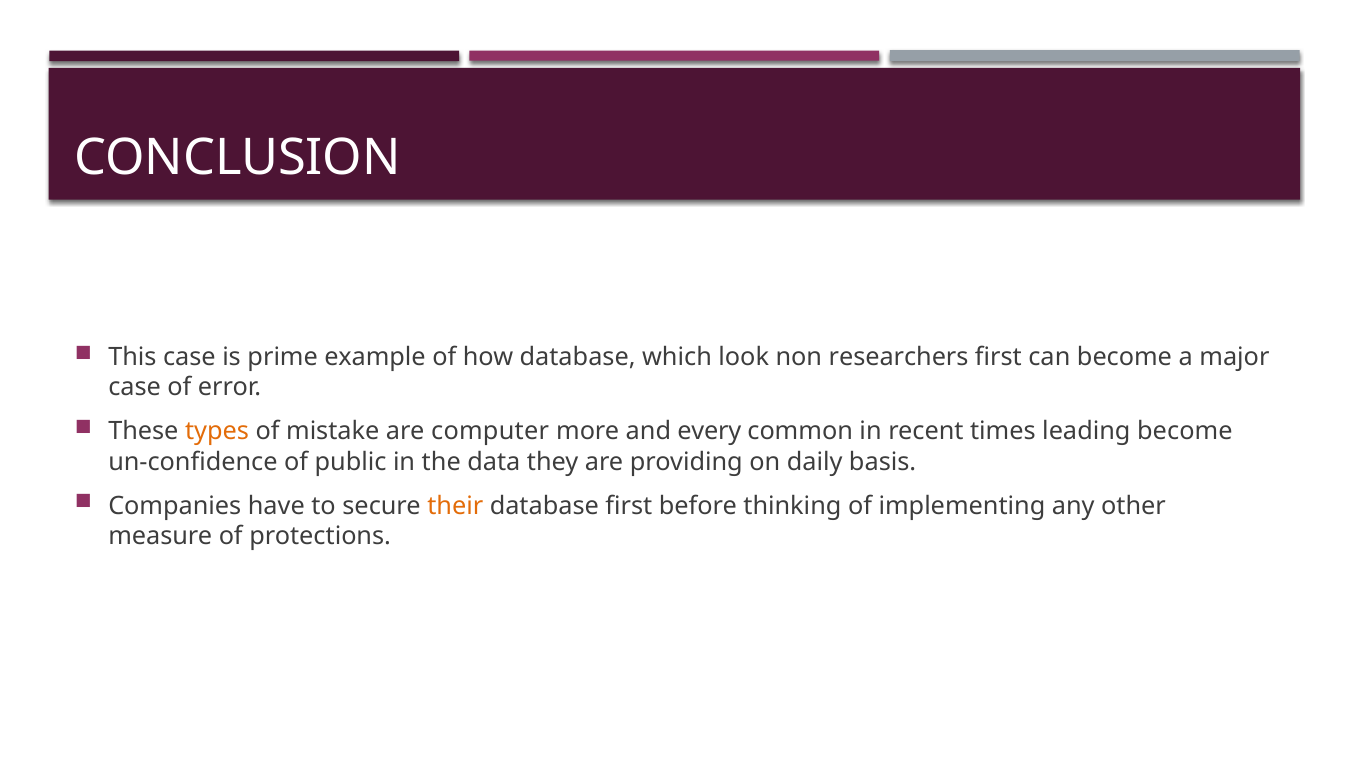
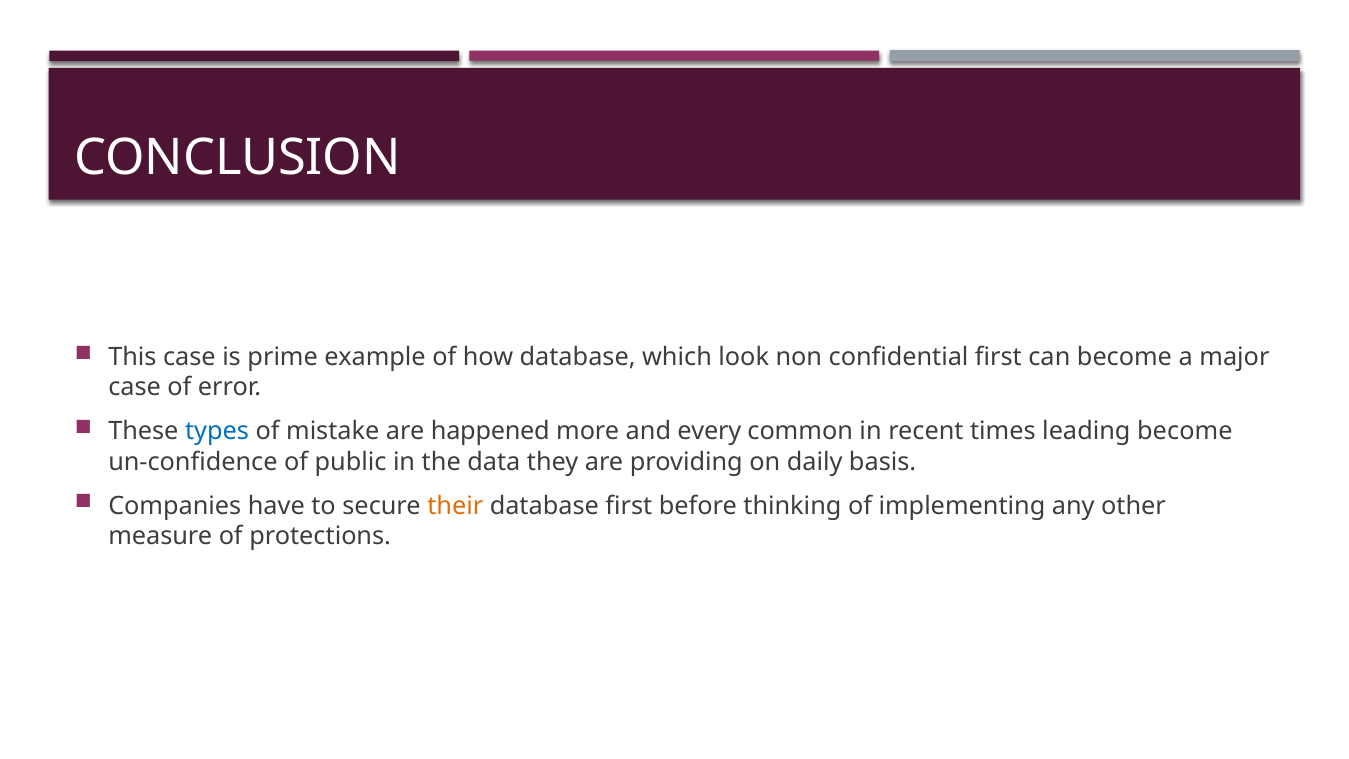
researchers: researchers -> confidential (899, 357)
types colour: orange -> blue (217, 431)
computer: computer -> happened (490, 431)
